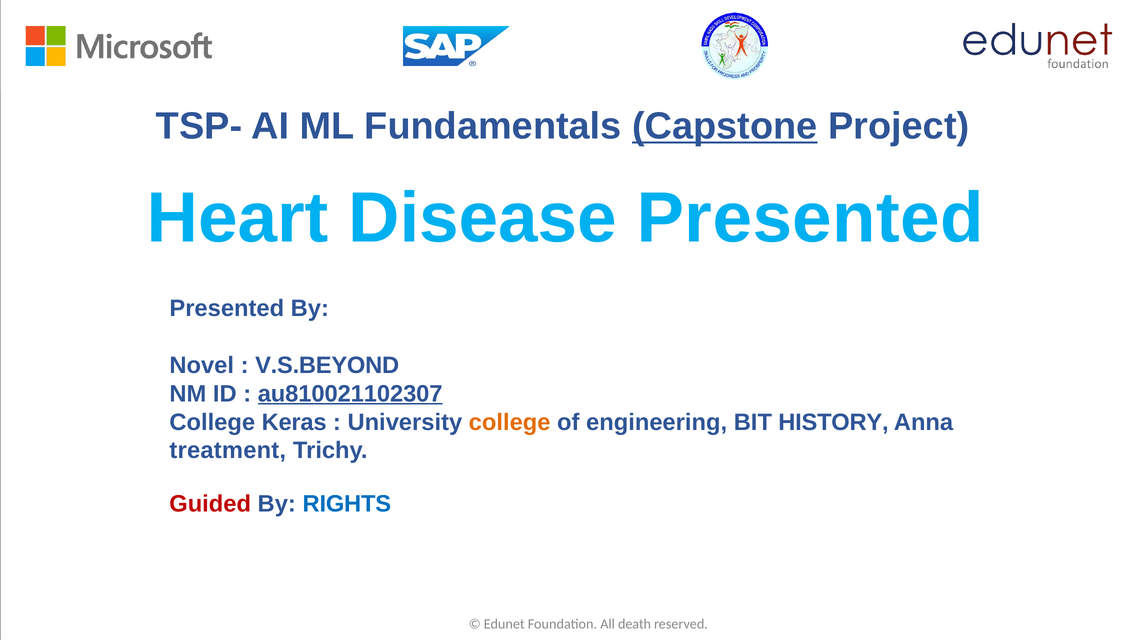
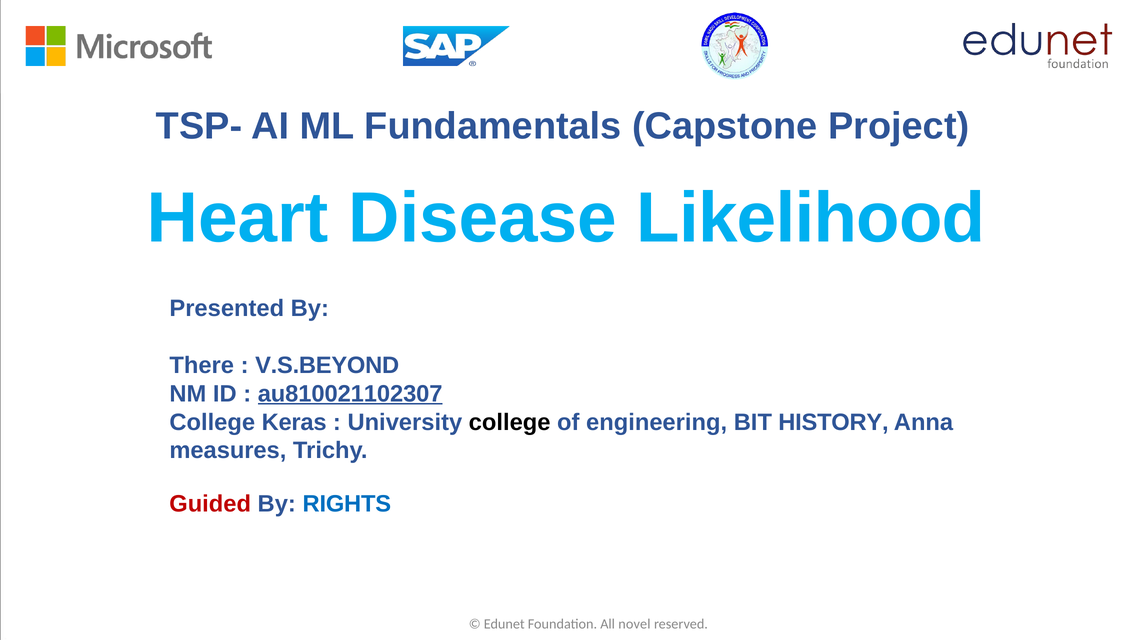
Capstone underline: present -> none (725, 126)
Disease Presented: Presented -> Likelihood (811, 218)
Novel: Novel -> There (202, 365)
college colour: orange -> black (510, 422)
treatment: treatment -> measures (228, 451)
death: death -> novel (634, 624)
